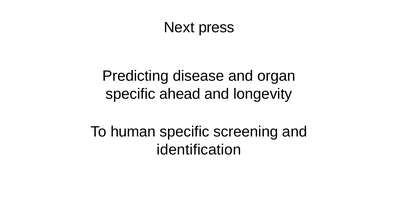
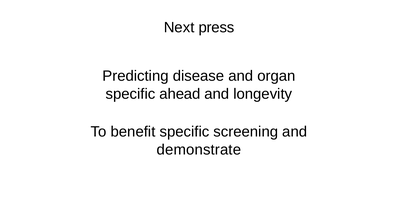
human: human -> benefit (133, 132)
identification: identification -> demonstrate (199, 150)
